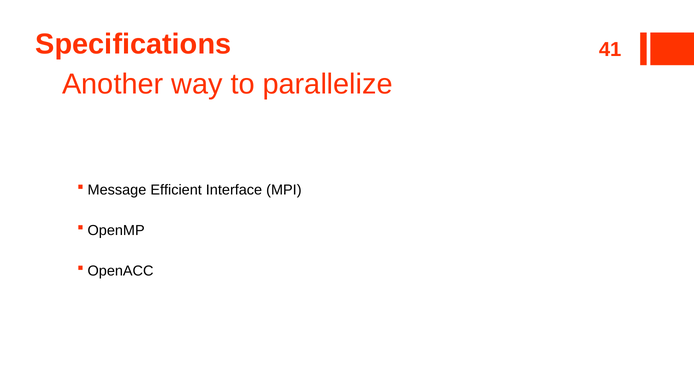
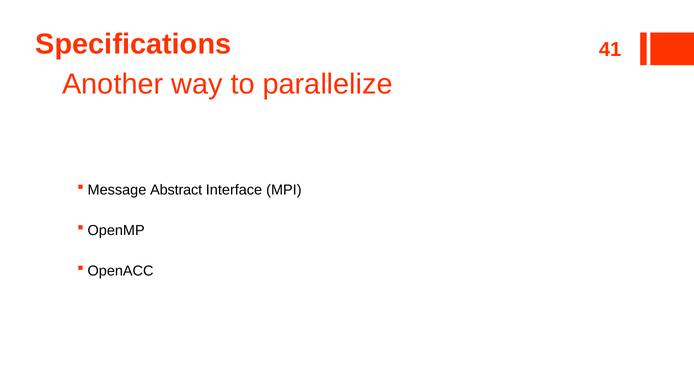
Efficient: Efficient -> Abstract (176, 190)
